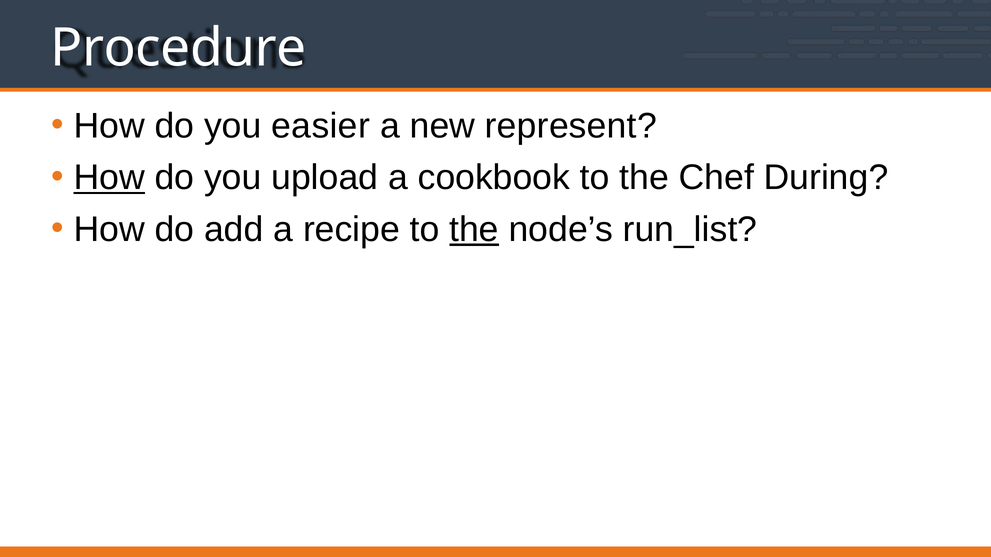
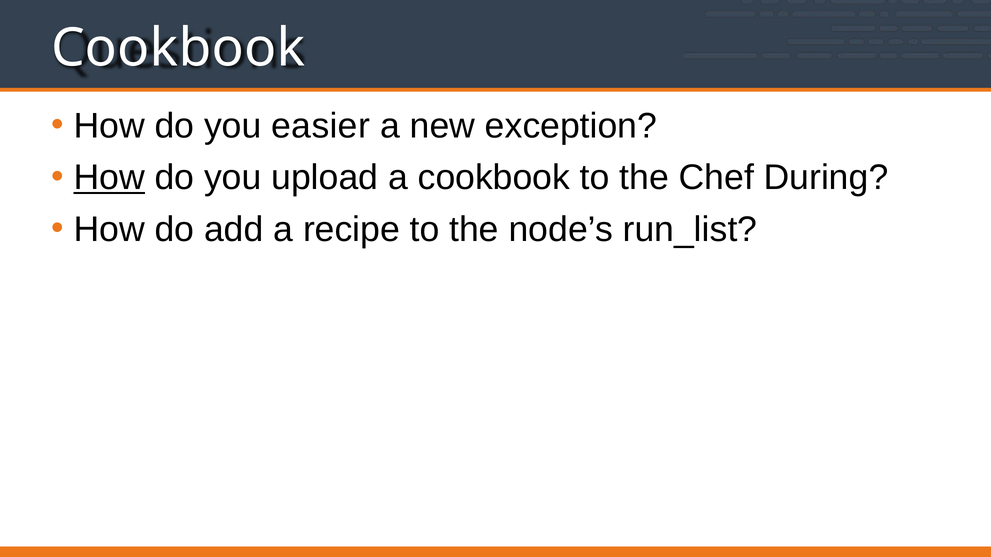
Procedure: Procedure -> Cookbook (178, 48)
represent: represent -> exception (571, 126)
the underline: present -> none (474, 230)
